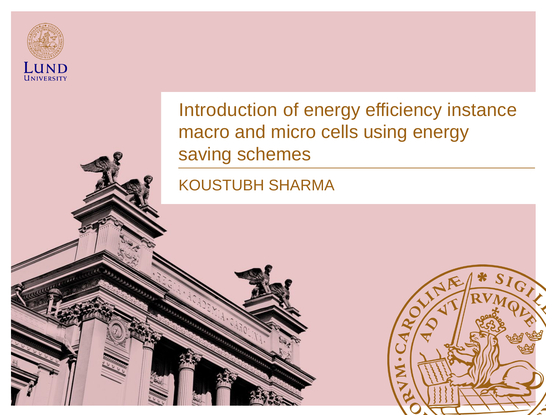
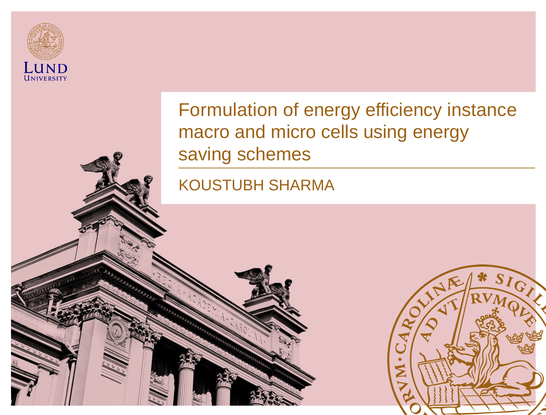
Introduction: Introduction -> Formulation (228, 110)
